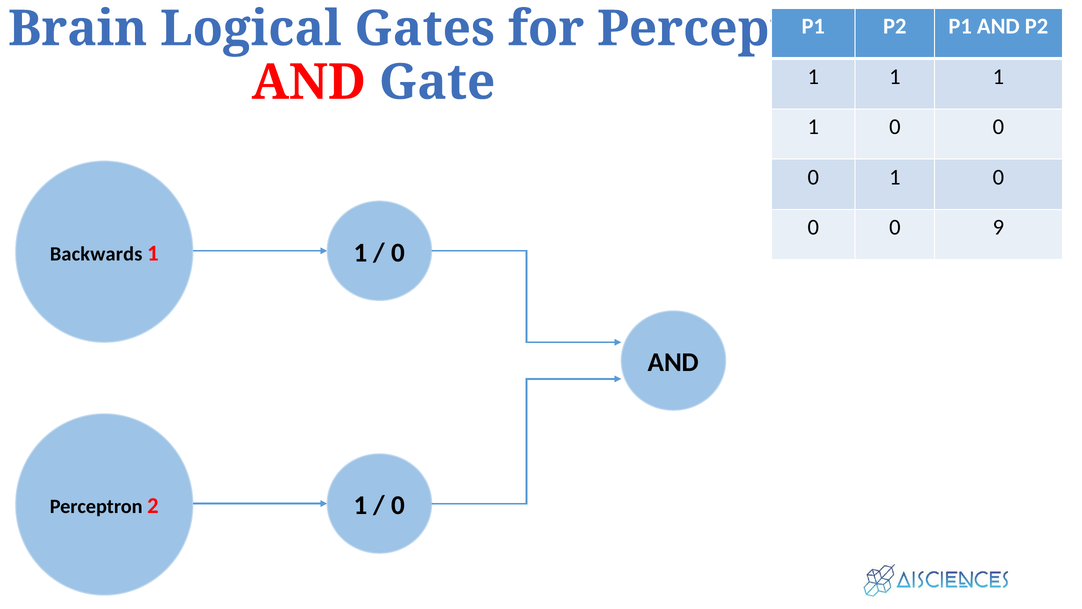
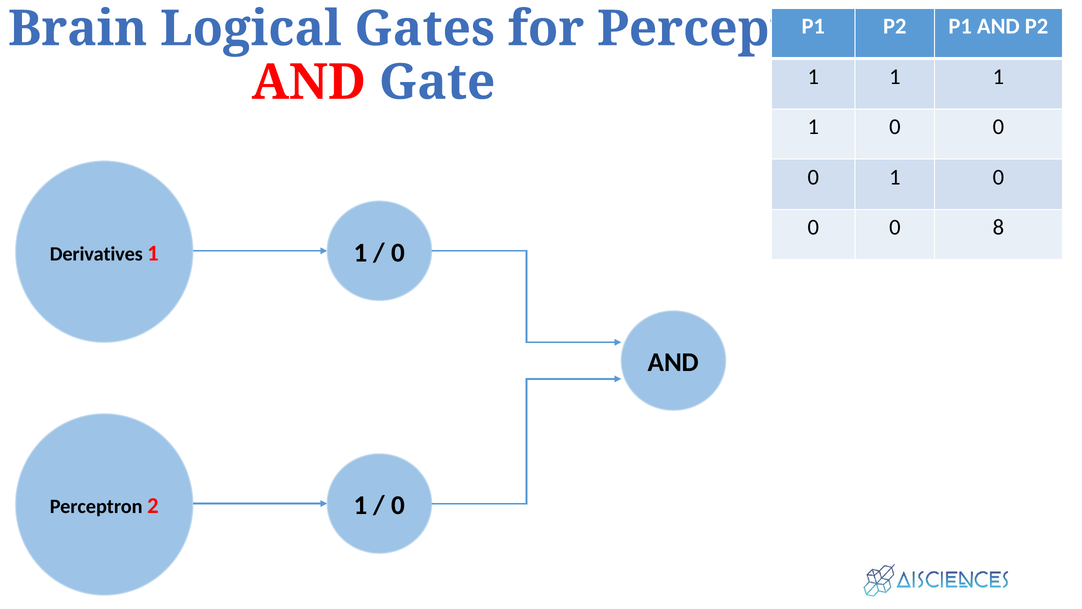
9: 9 -> 8 (998, 227)
Backwards: Backwards -> Derivatives (96, 254)
